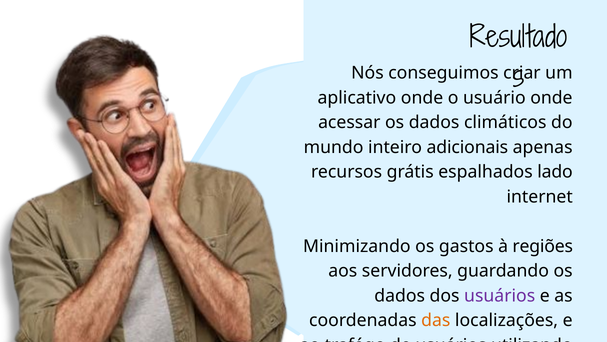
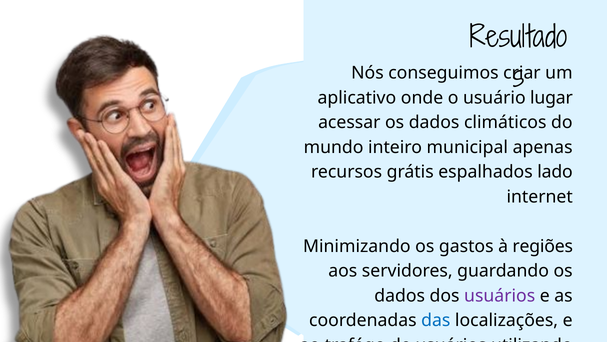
usuário onde: onde -> lugar (551, 98)
adicionais: adicionais -> municipal (467, 147)
das colour: orange -> blue (436, 320)
